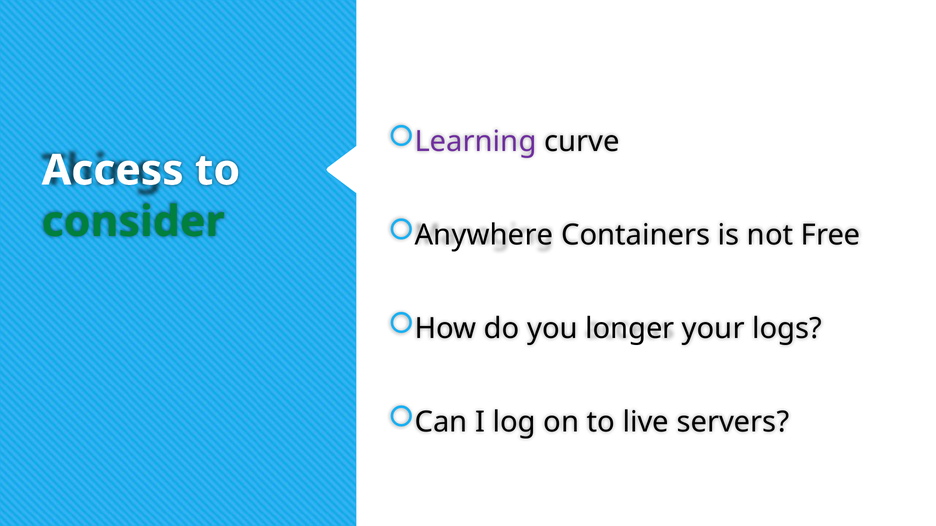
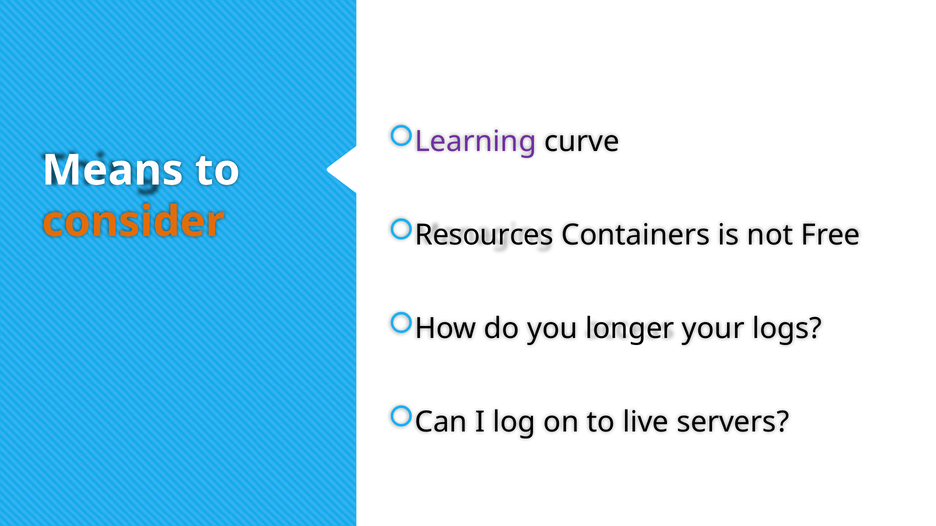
Access: Access -> Means (113, 171)
consider colour: green -> orange (133, 222)
Anywhere: Anywhere -> Resources (484, 235)
